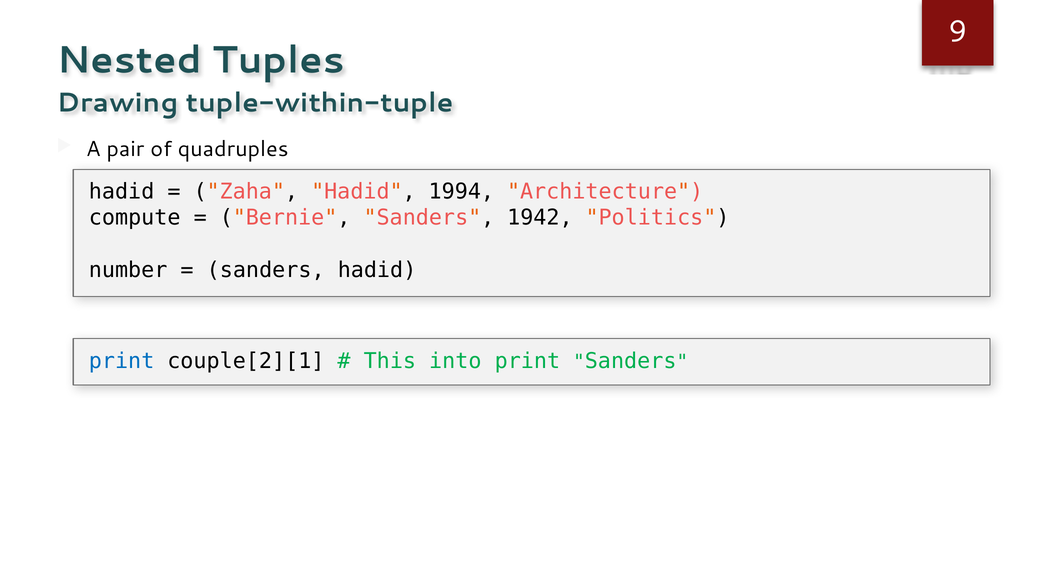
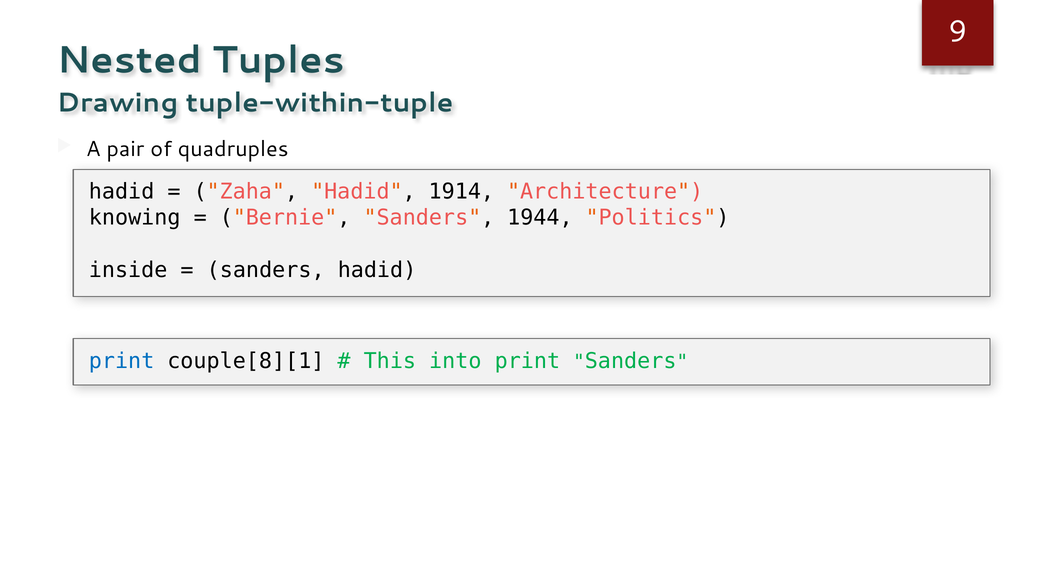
1994: 1994 -> 1914 (461, 192)
compute: compute -> knowing (135, 218)
1942: 1942 -> 1944 (540, 218)
number: number -> inside (128, 270)
couple[2][1: couple[2][1 -> couple[8][1 (246, 361)
